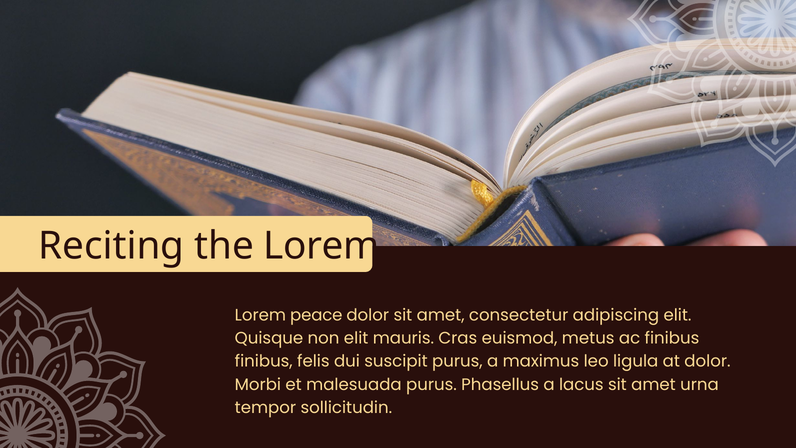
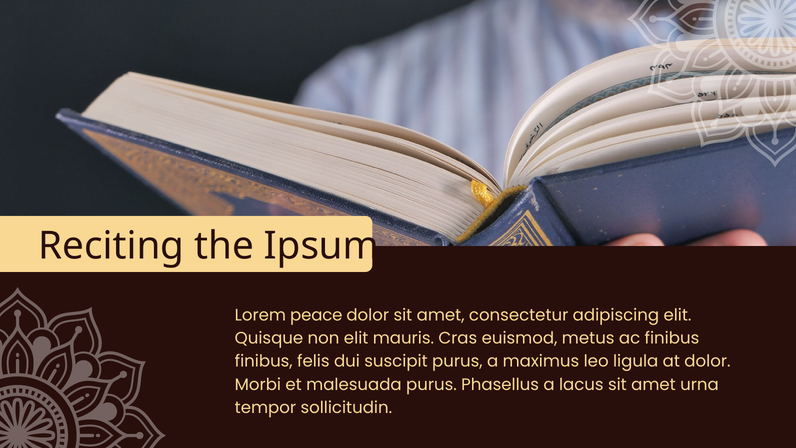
the Lorem: Lorem -> Ipsum (321, 246)
